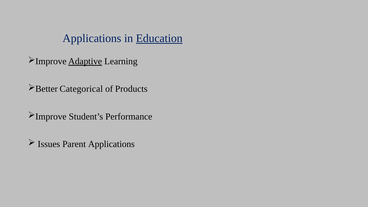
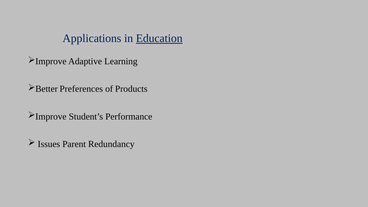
Adaptive underline: present -> none (85, 61)
Categorical: Categorical -> Preferences (81, 89)
Parent Applications: Applications -> Redundancy (111, 144)
